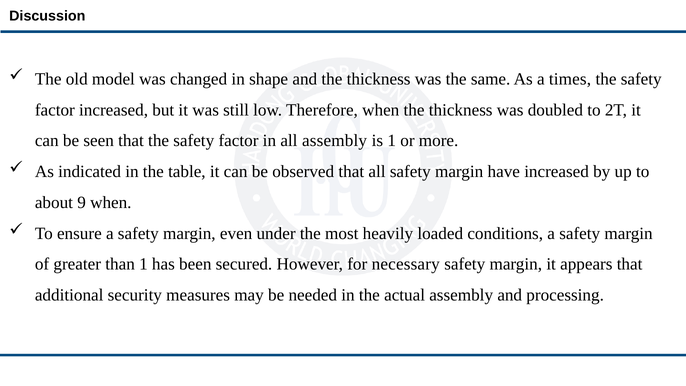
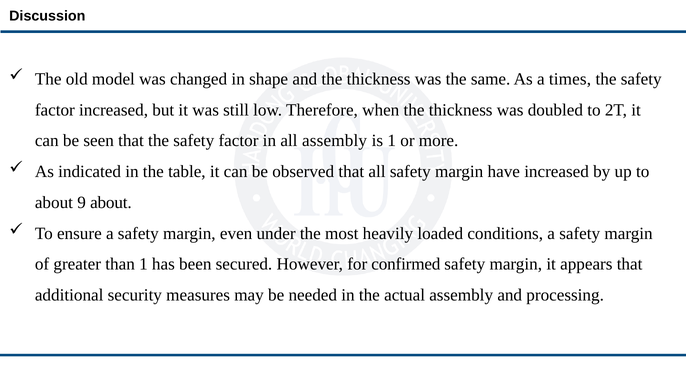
9 when: when -> about (111, 202)
necessary: necessary -> confirmed (406, 264)
